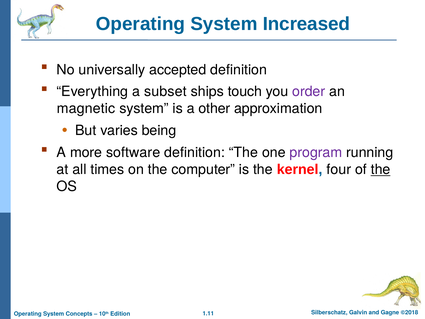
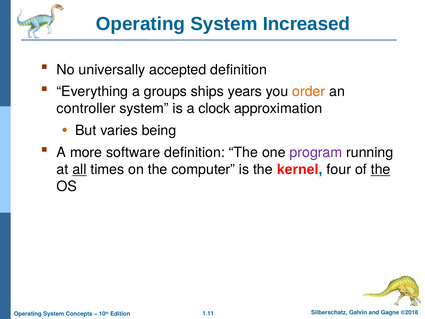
subset: subset -> groups (165, 92)
touch: touch -> years (245, 92)
order colour: purple -> orange (309, 92)
magnetic: magnetic -> controller (86, 109)
other: other -> clock (214, 109)
all underline: none -> present (79, 169)
